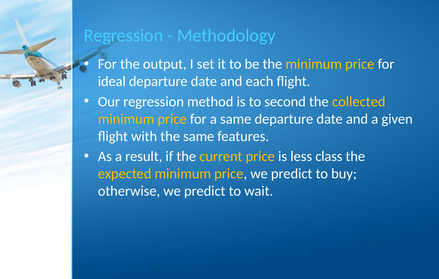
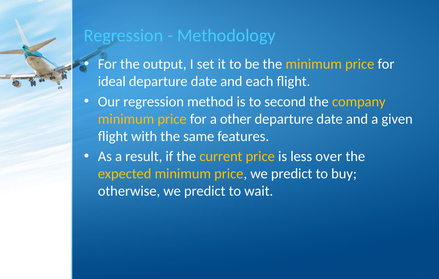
collected: collected -> company (359, 102)
a same: same -> other (236, 119)
class: class -> over (329, 156)
